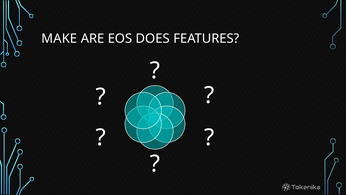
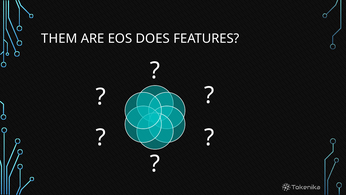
MAKE: MAKE -> THEM (59, 38)
